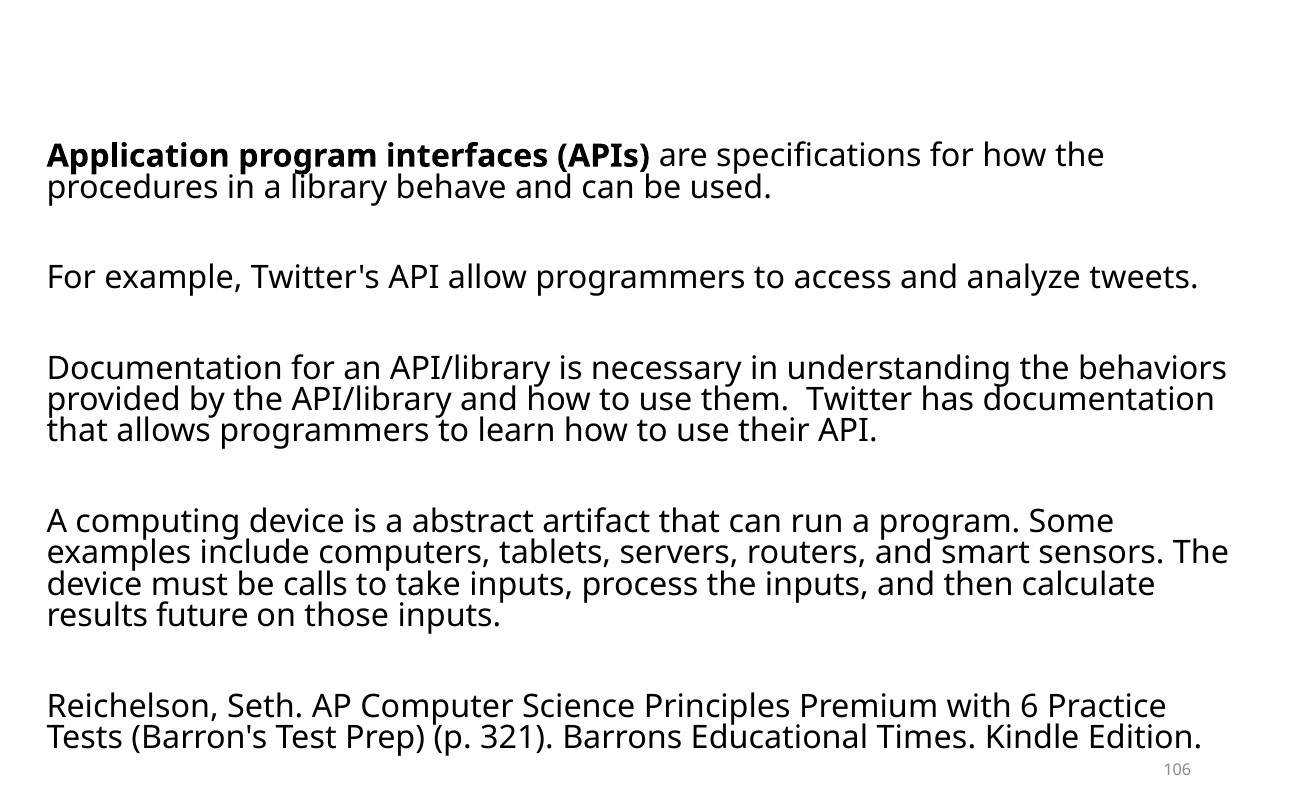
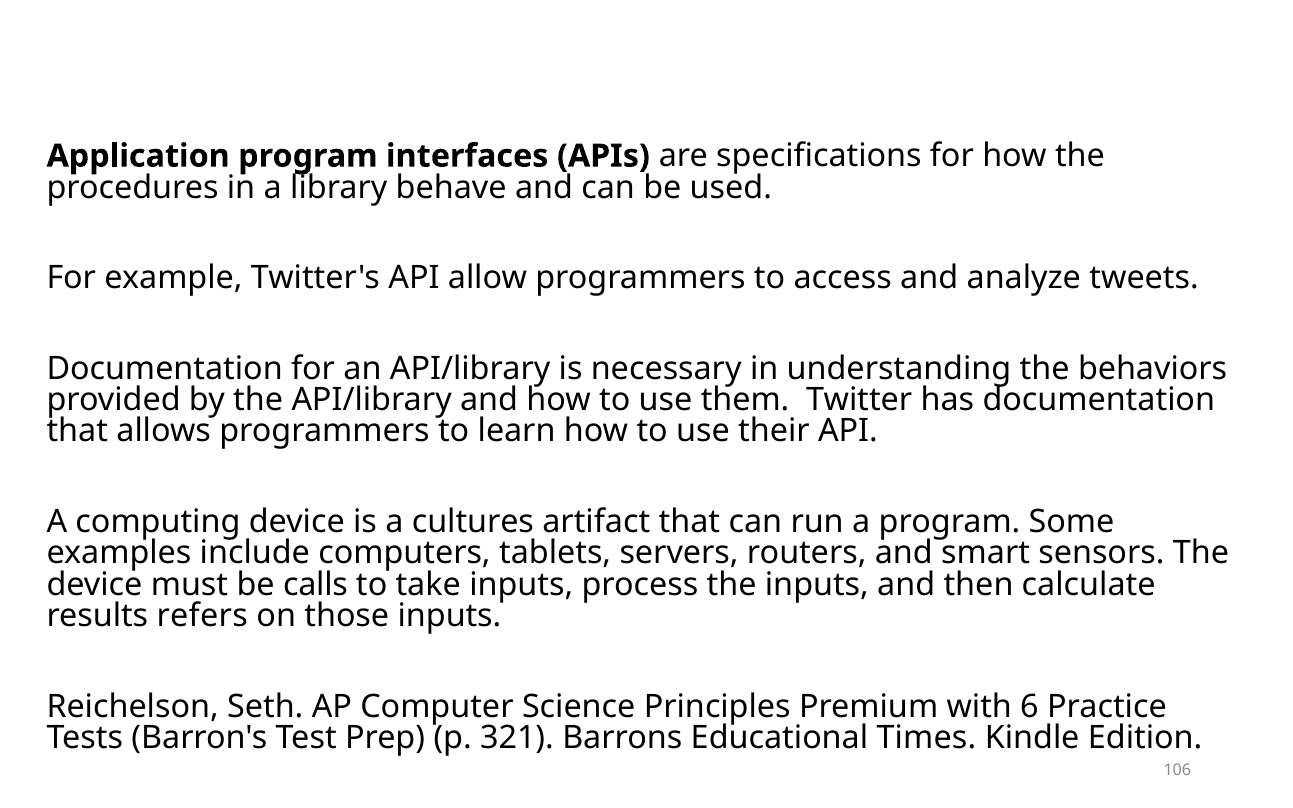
abstract: abstract -> cultures (473, 522)
future: future -> refers (202, 616)
